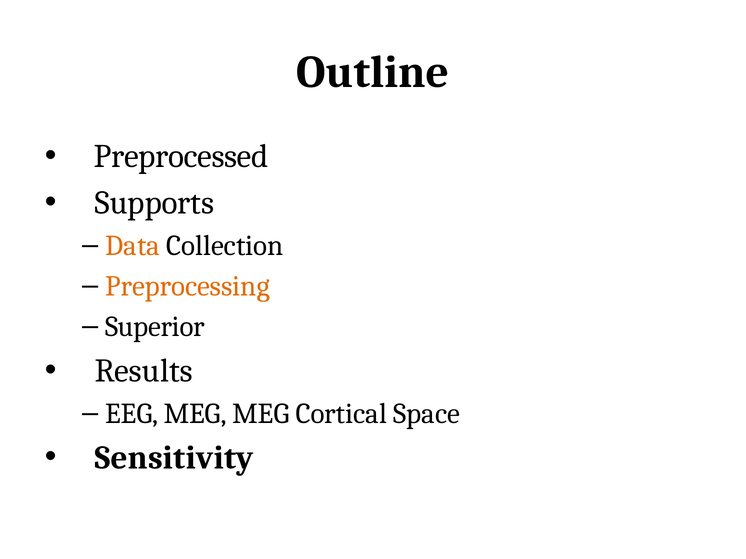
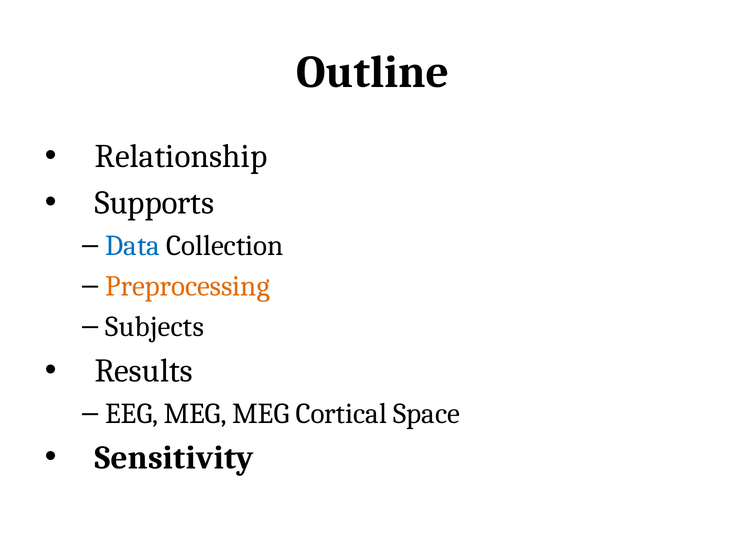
Preprocessed: Preprocessed -> Relationship (181, 157)
Data colour: orange -> blue (133, 246)
Superior: Superior -> Subjects (155, 327)
